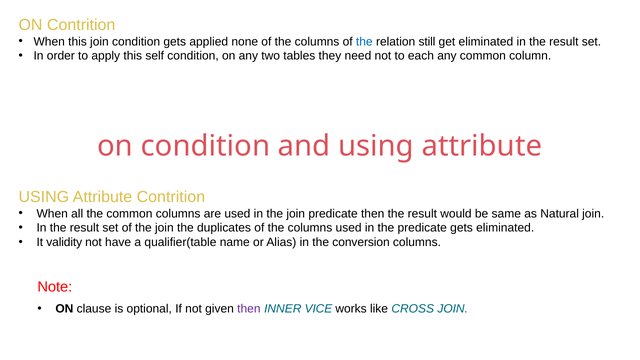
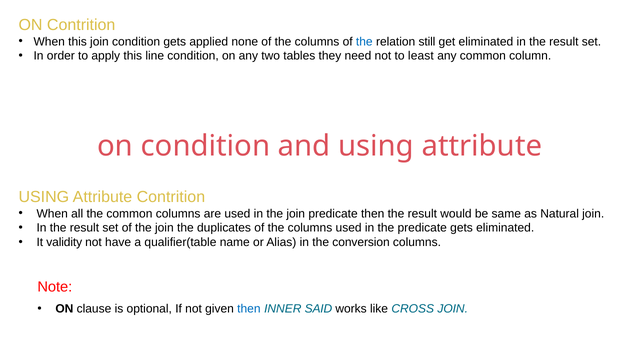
self: self -> line (155, 56)
each: each -> least (421, 56)
then colour: purple -> blue (249, 309)
VICE: VICE -> SAID (318, 309)
